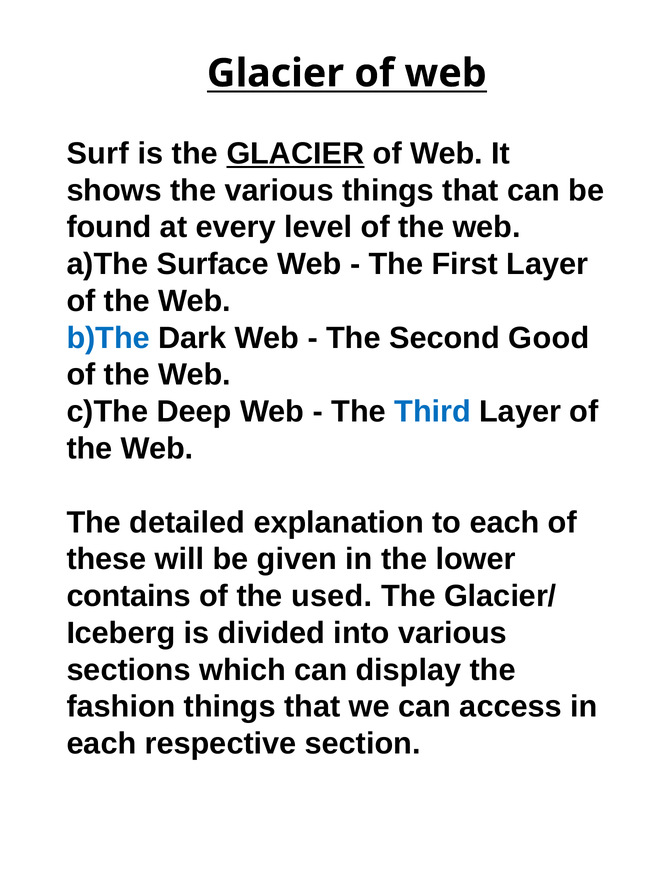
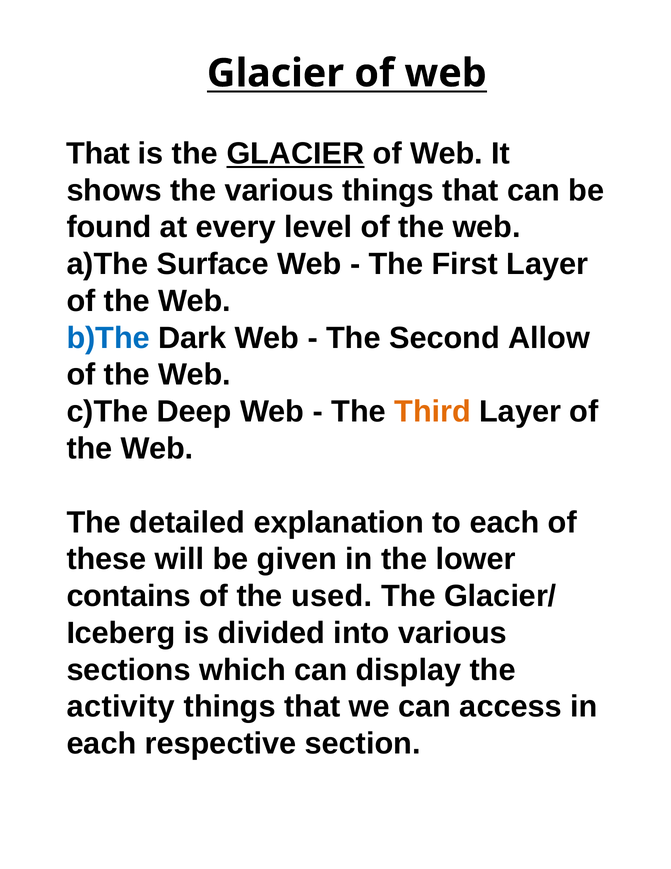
Surf: Surf -> That (98, 153)
Good: Good -> Allow (549, 338)
Third colour: blue -> orange (433, 411)
fashion: fashion -> activity (121, 706)
